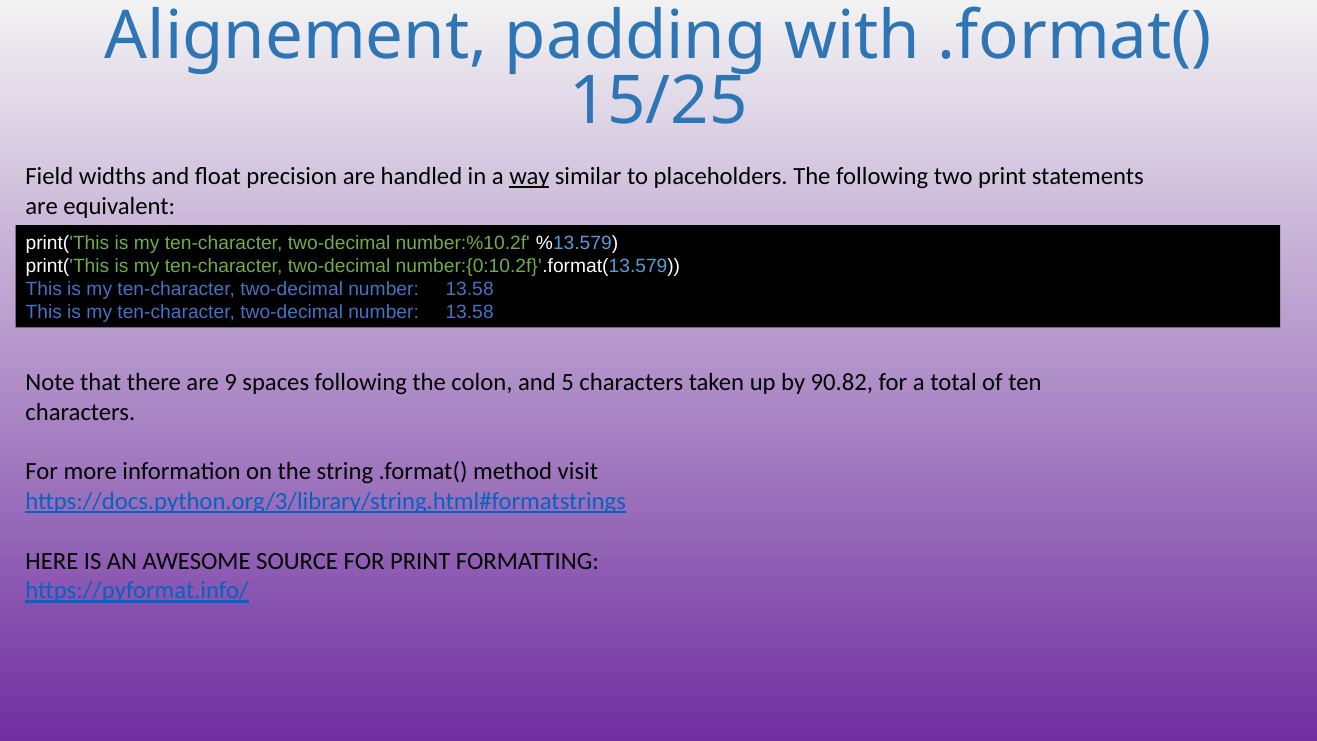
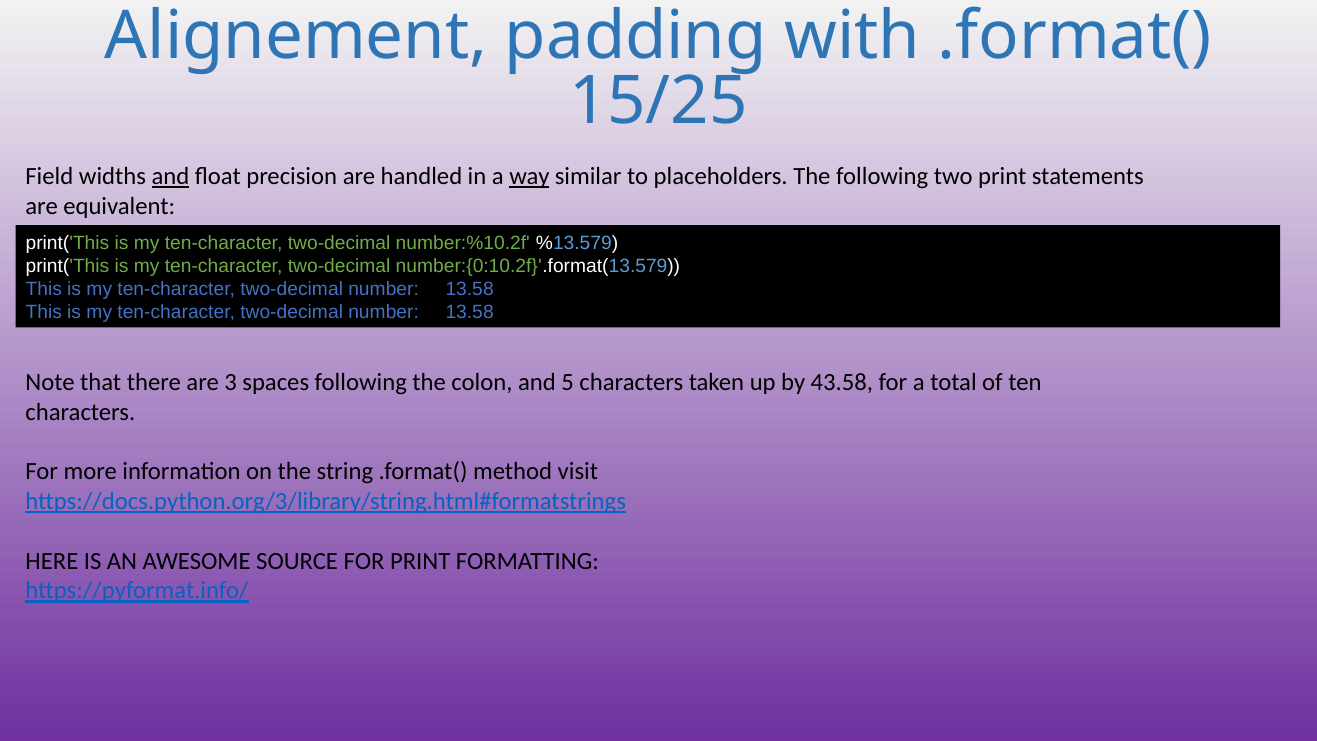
and underline: none -> present (170, 176)
9: 9 -> 3 (231, 383)
90.82: 90.82 -> 43.58 (842, 383)
